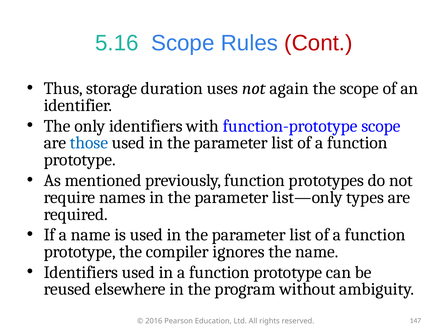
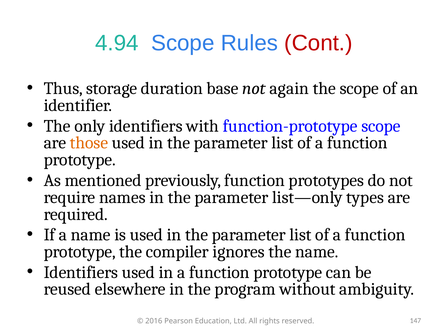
5.16: 5.16 -> 4.94 (117, 43)
uses: uses -> base (223, 88)
those colour: blue -> orange (89, 143)
